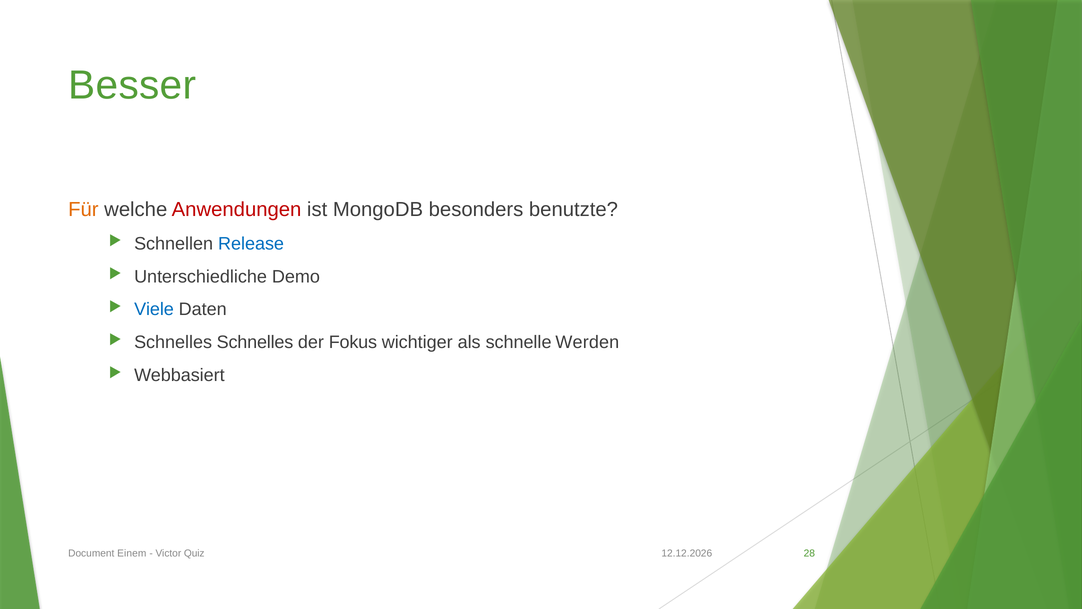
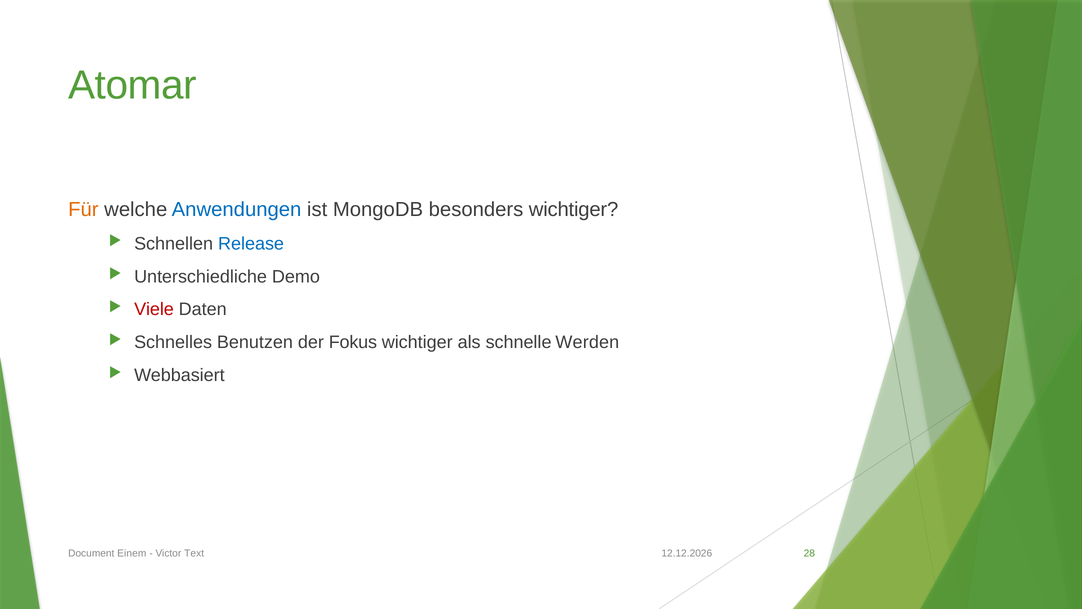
Besser: Besser -> Atomar (133, 85)
Anwendungen colour: red -> blue (237, 209)
besonders benutzte: benutzte -> wichtiger (574, 209)
Viele colour: blue -> red (154, 309)
Schnelles Schnelles: Schnelles -> Benutzen (255, 342)
Quiz: Quiz -> Text (194, 553)
